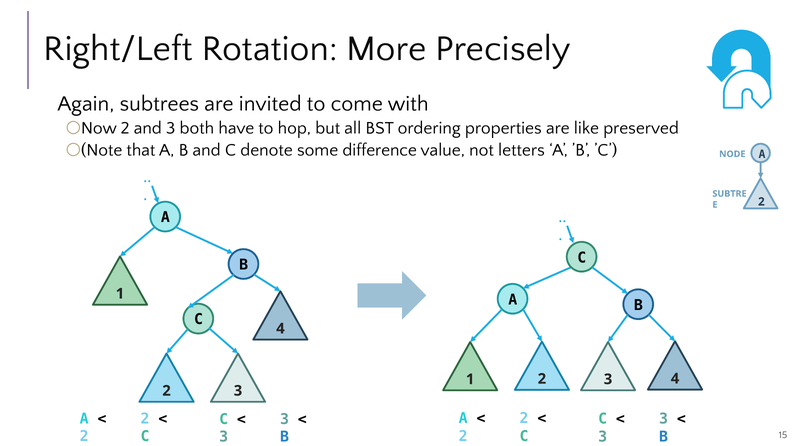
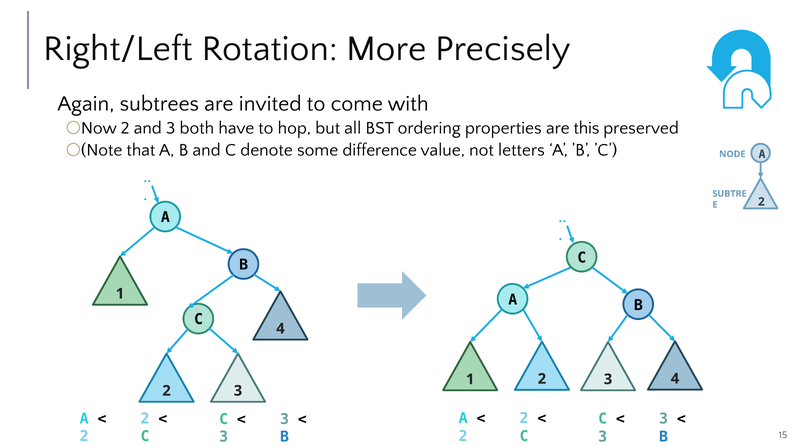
like: like -> this (587, 128)
